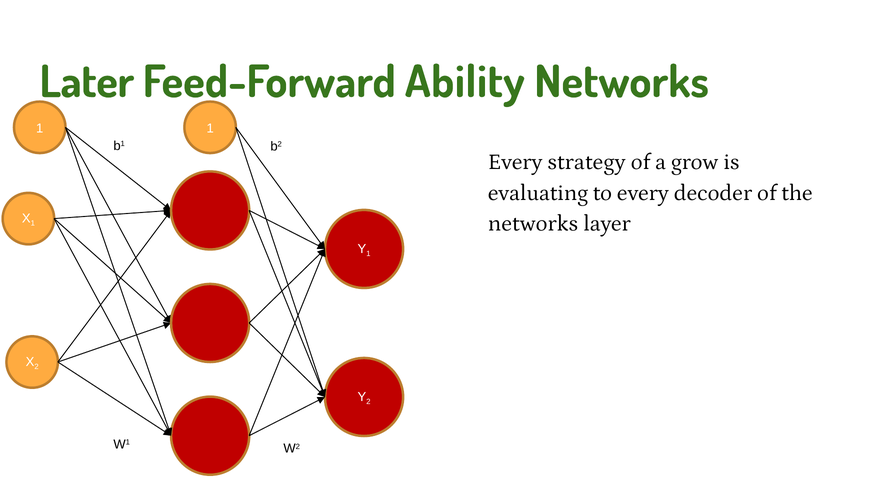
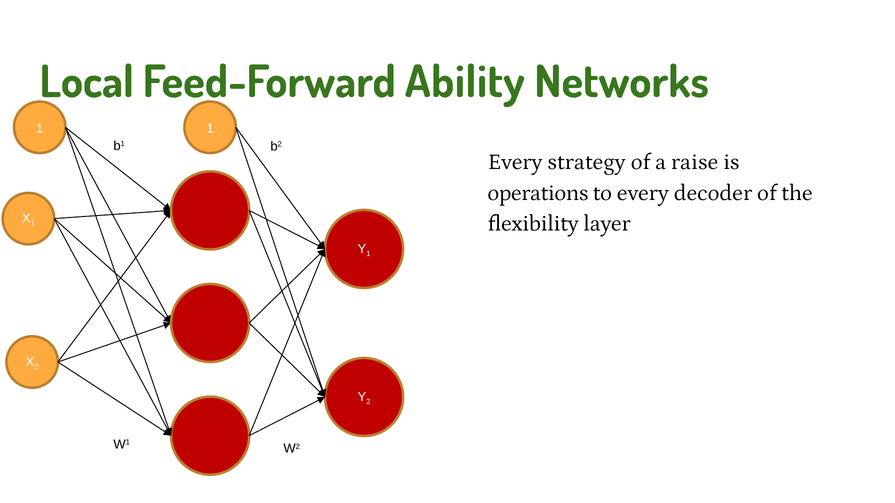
Later: Later -> Local (87, 82)
grow: grow -> raise (695, 162)
evaluating: evaluating -> operations (538, 193)
networks: networks -> flexibility (533, 224)
